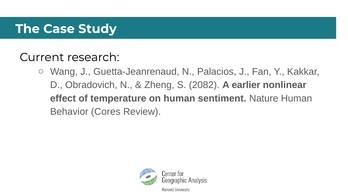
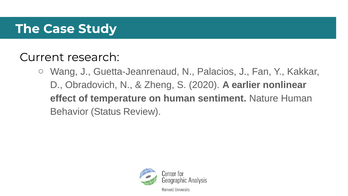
2082: 2082 -> 2020 (204, 85)
Cores: Cores -> Status (106, 112)
